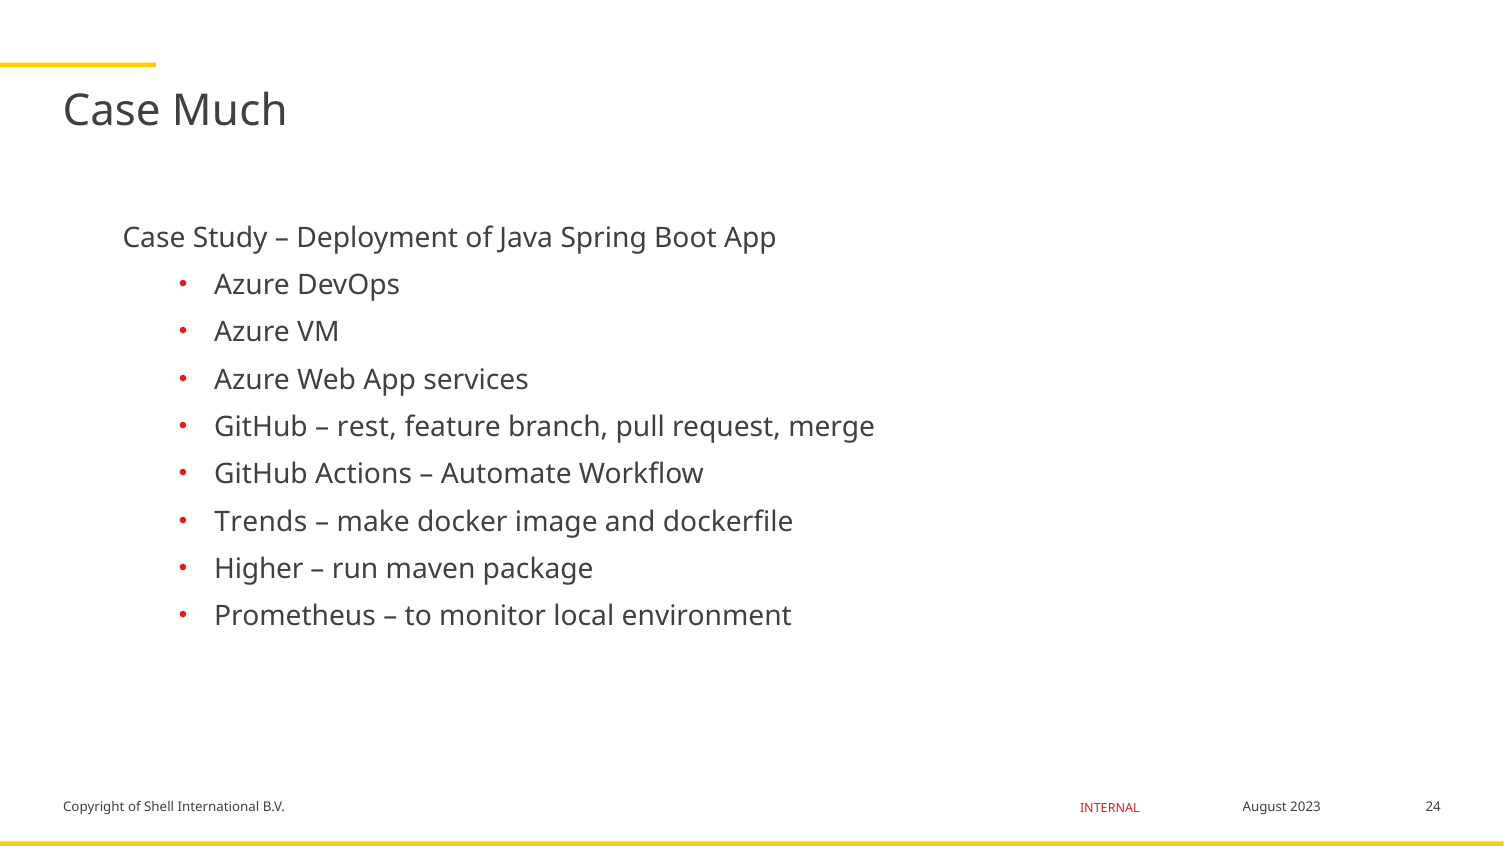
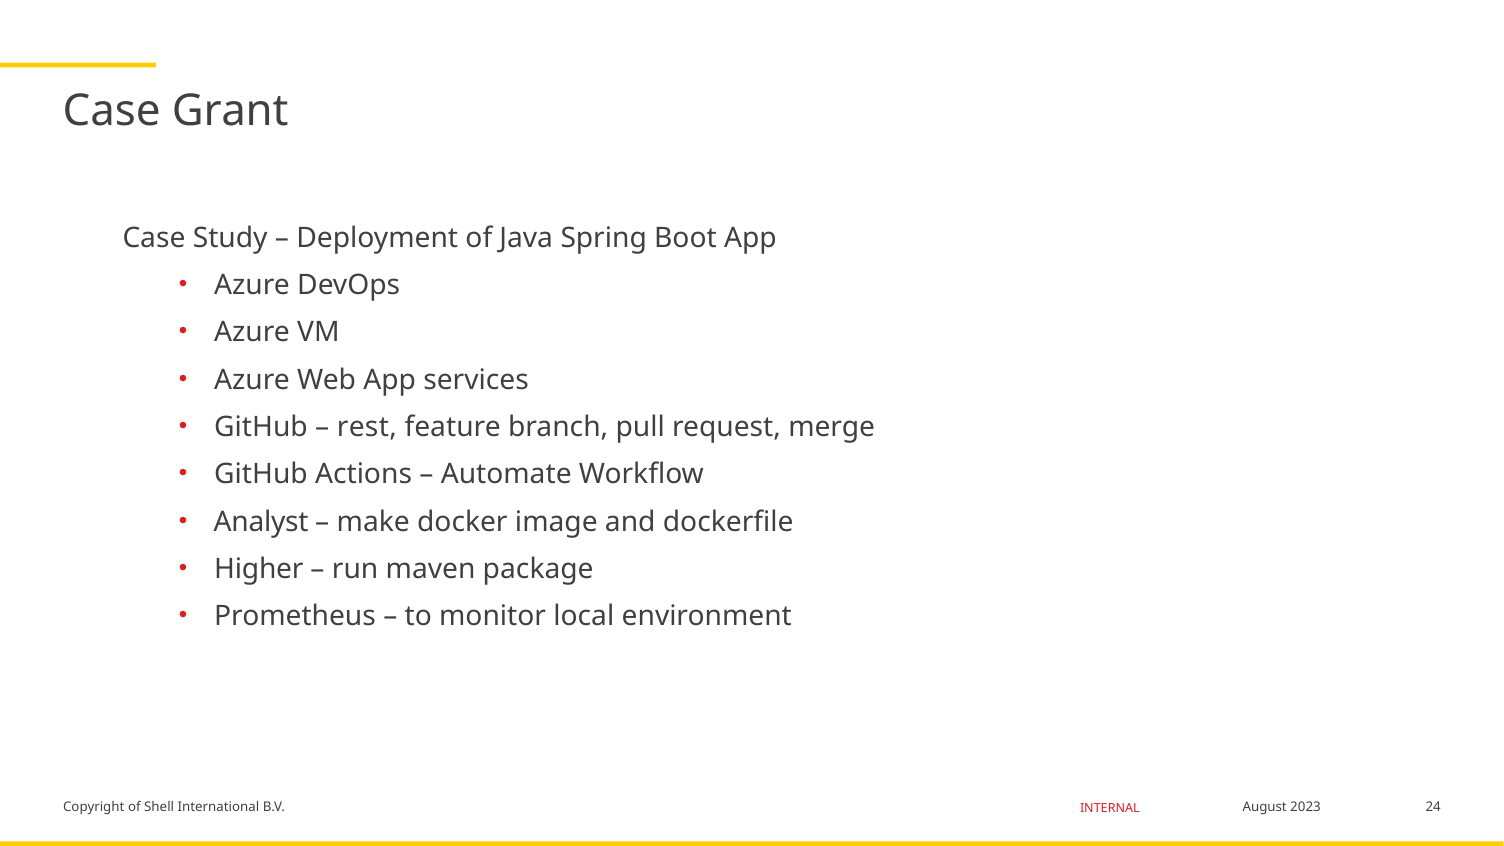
Much: Much -> Grant (230, 111)
Trends: Trends -> Analyst (261, 522)
